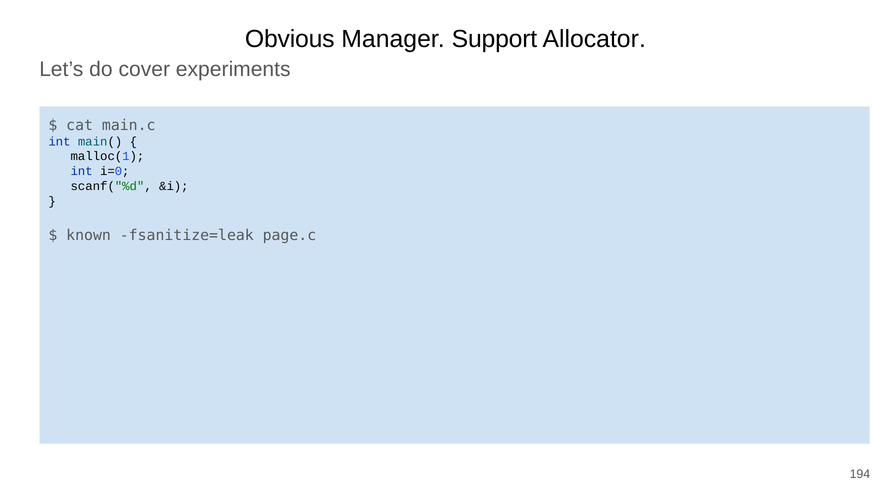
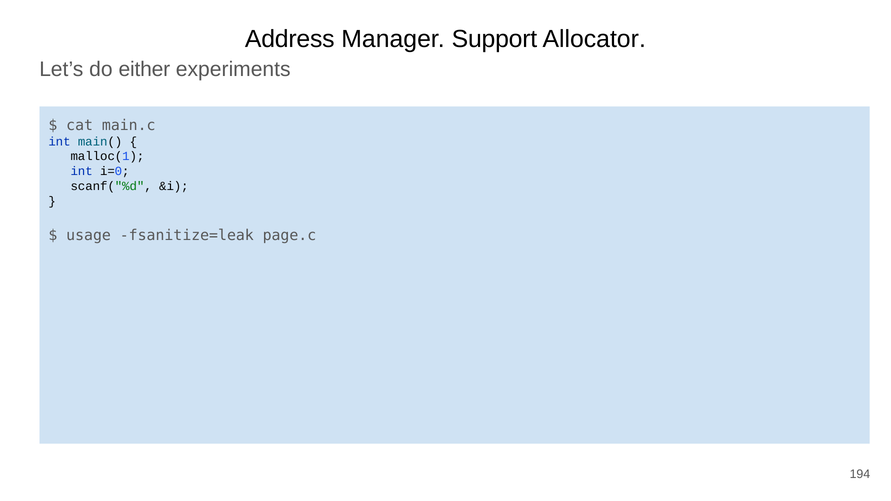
Obvious: Obvious -> Address (290, 39)
cover: cover -> either (144, 69)
known: known -> usage (89, 235)
